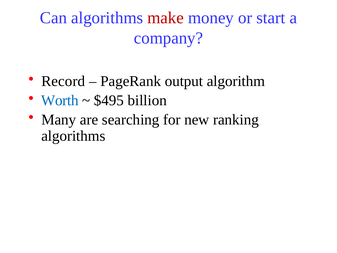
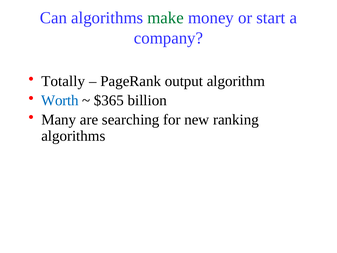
make colour: red -> green (166, 18)
Record: Record -> Totally (63, 81)
$495: $495 -> $365 (109, 100)
